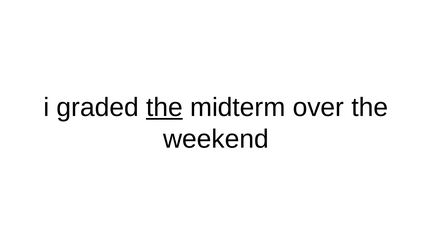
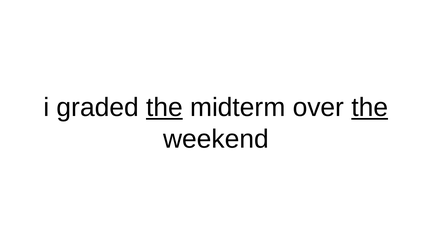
the underline: none -> present (370, 108)
